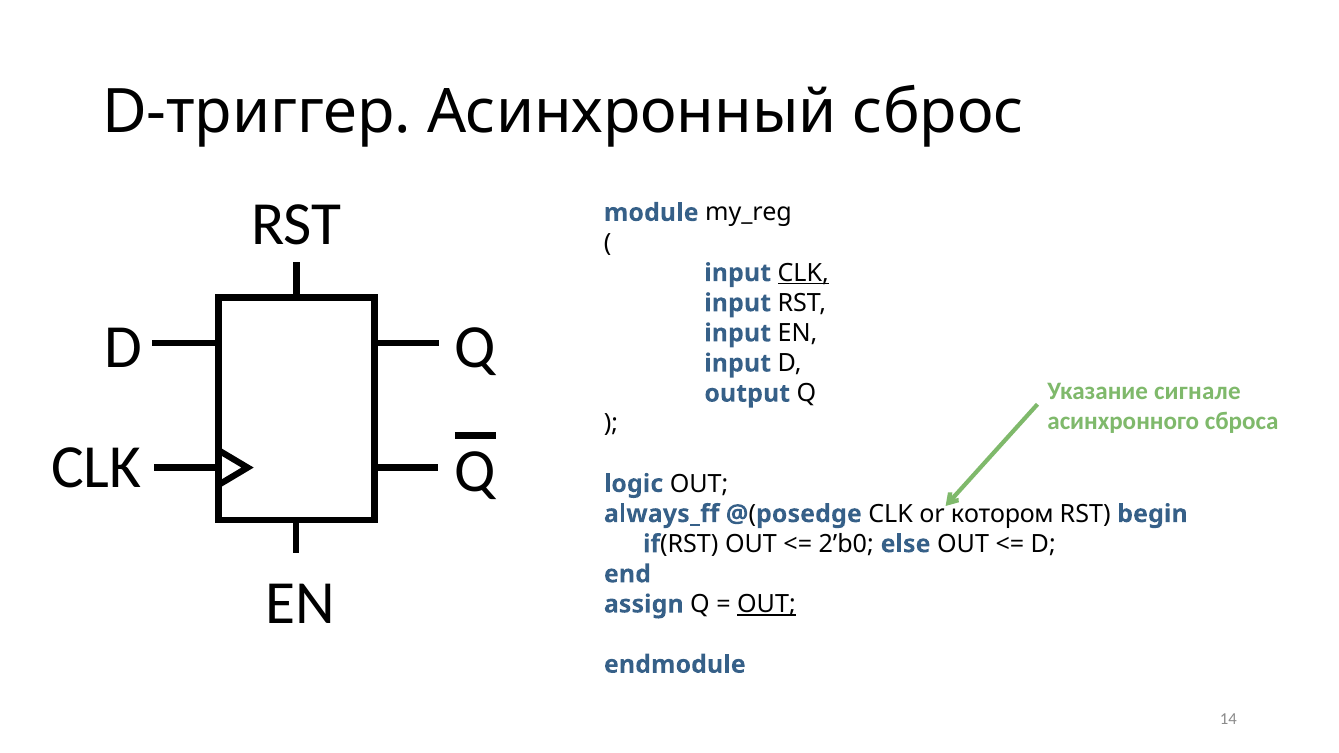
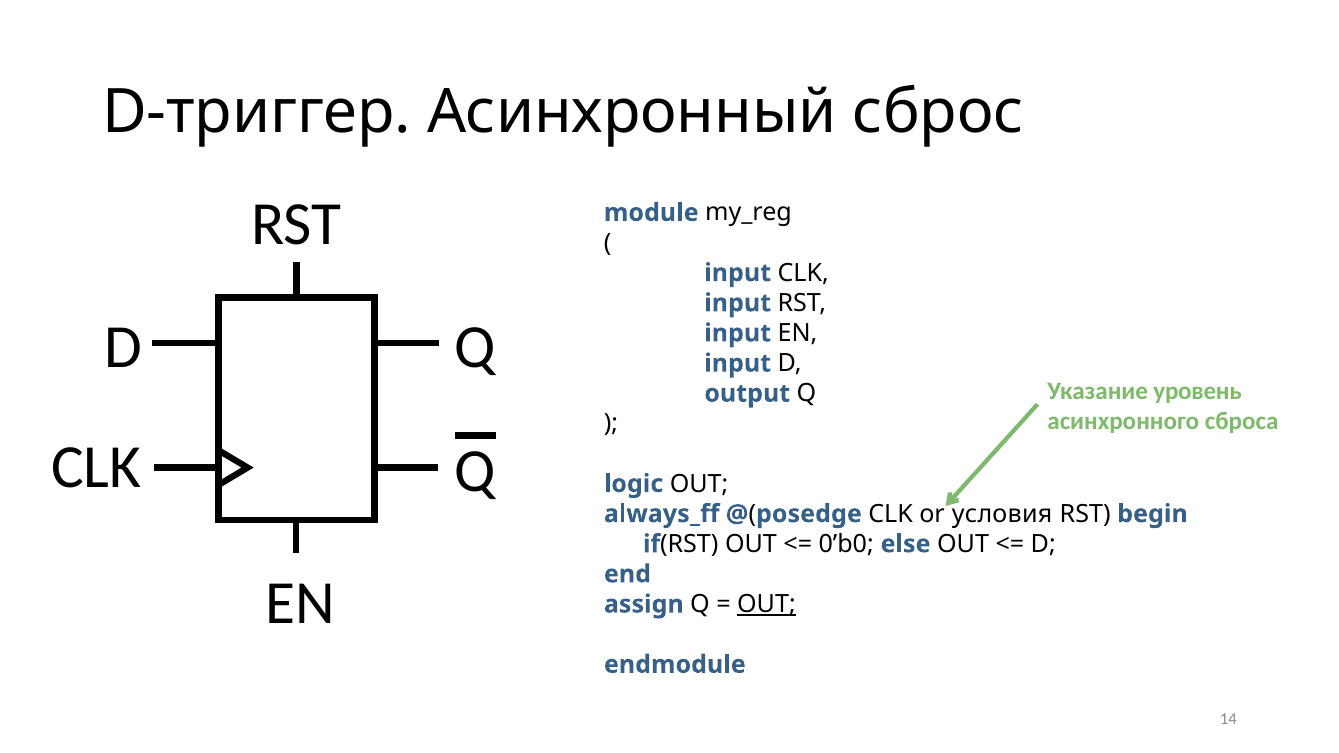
CLK underline: present -> none (803, 273)
сигнале: сигнале -> уровень (1198, 391)
котором: котором -> условия (1002, 514)
2’b0: 2’b0 -> 0’b0 (846, 544)
